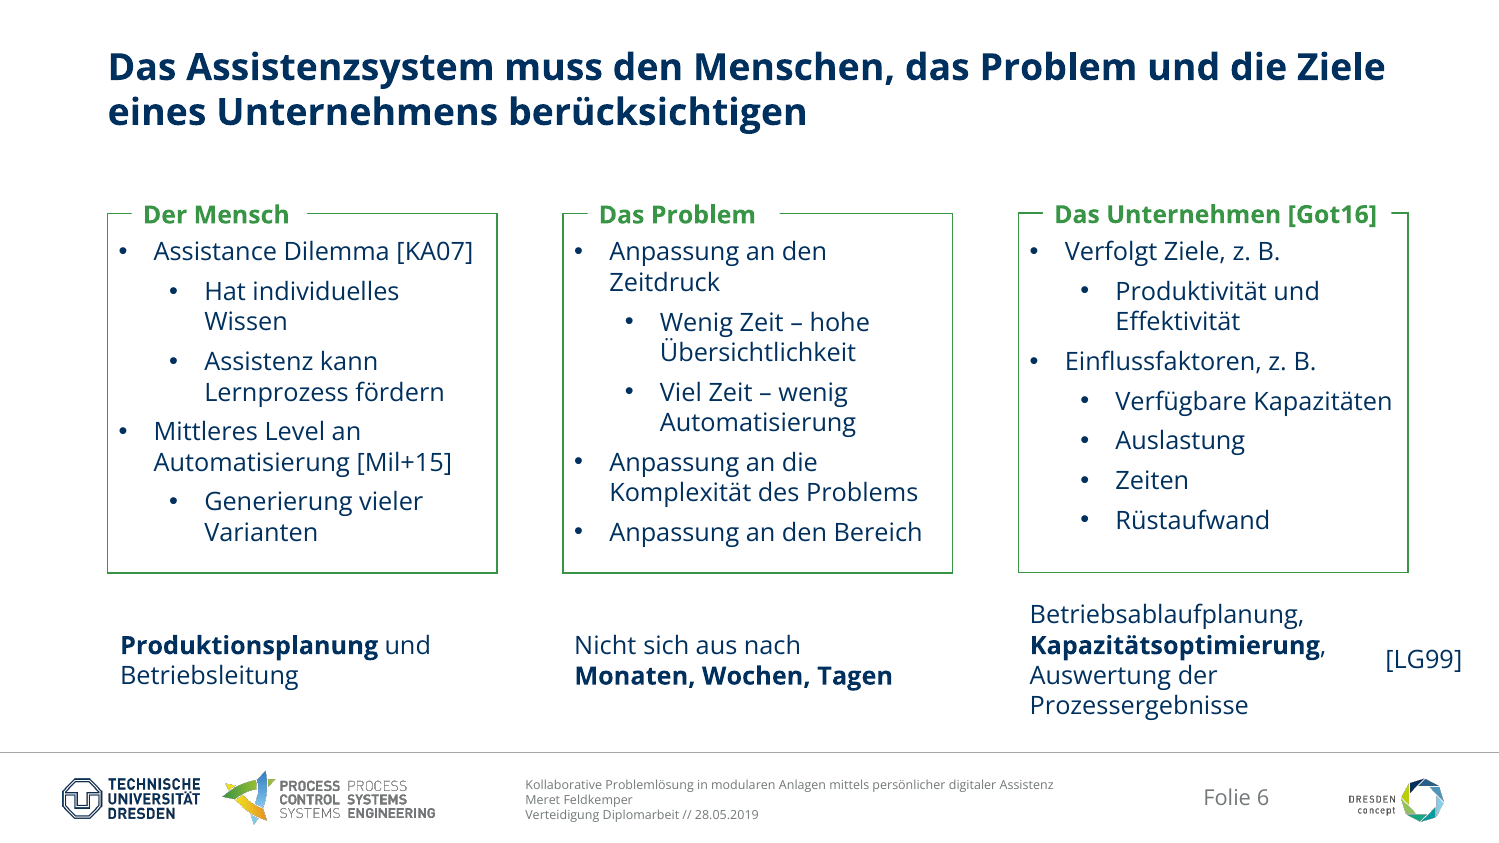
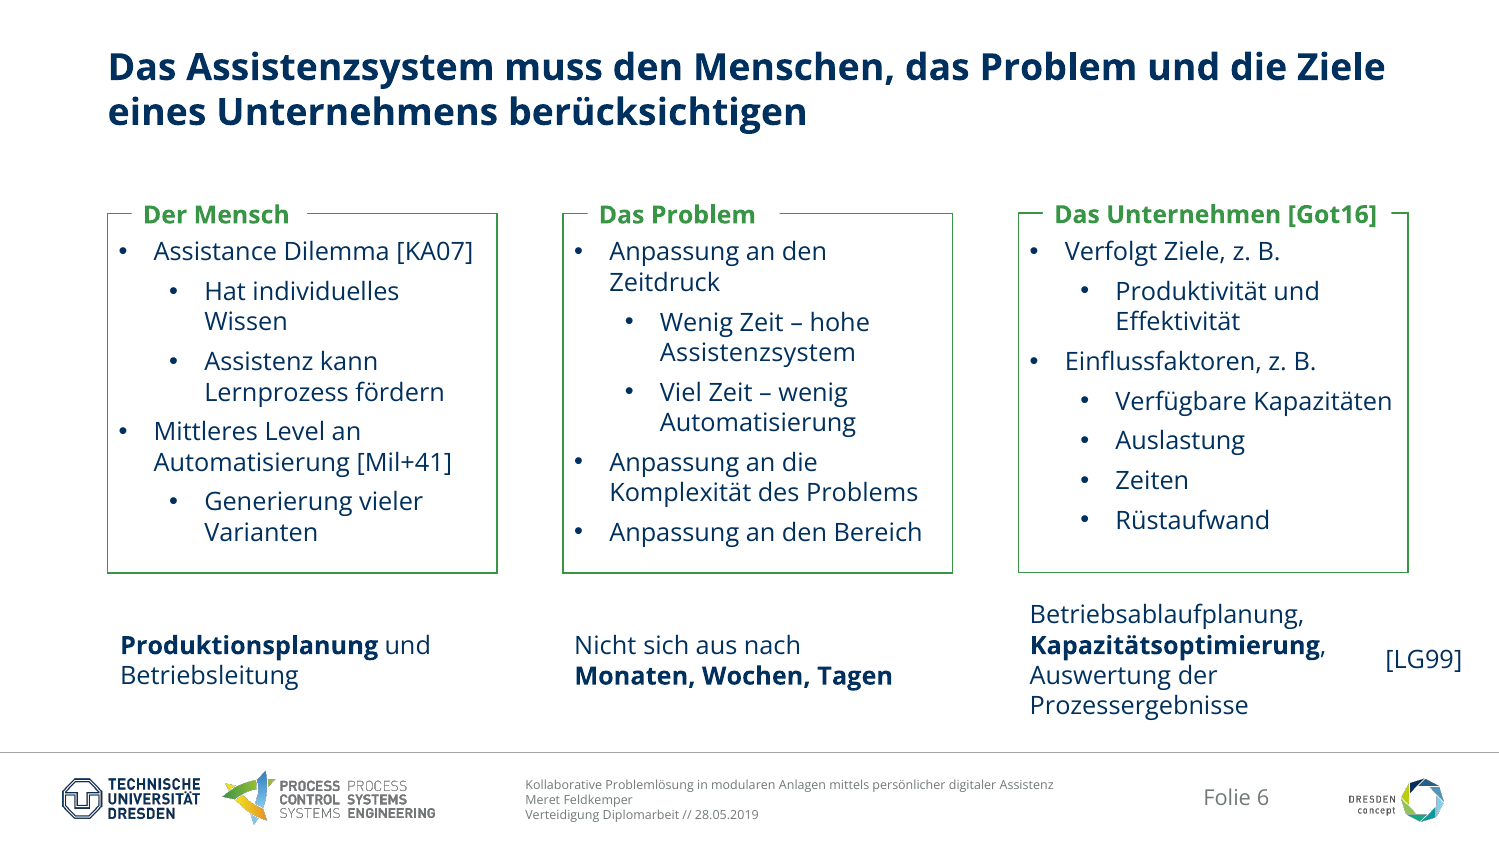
Übersichtlichkeit: Übersichtlichkeit -> Assistenzsystem (758, 353)
Mil+15: Mil+15 -> Mil+41 (404, 463)
